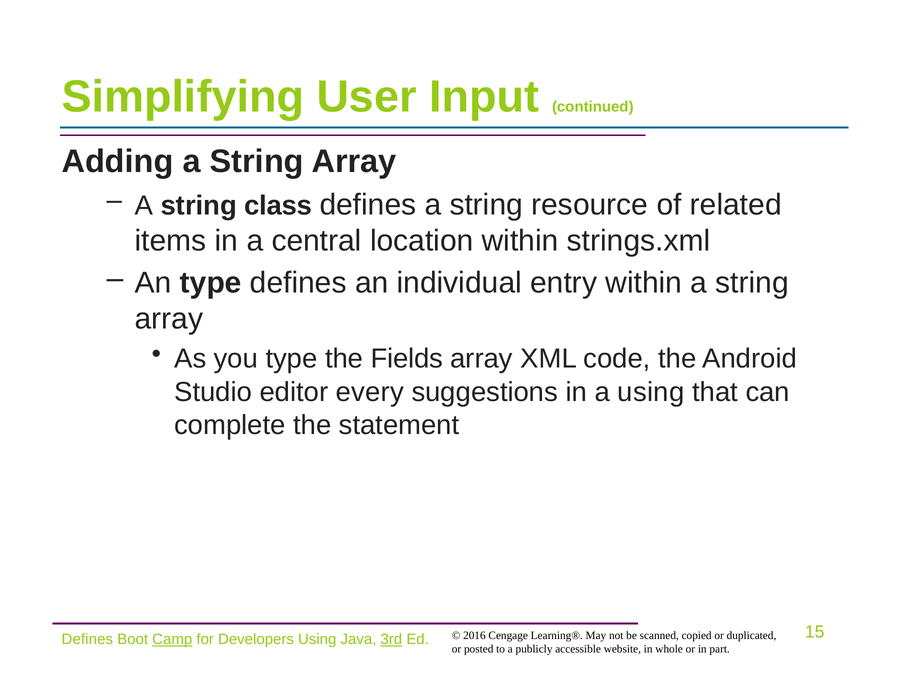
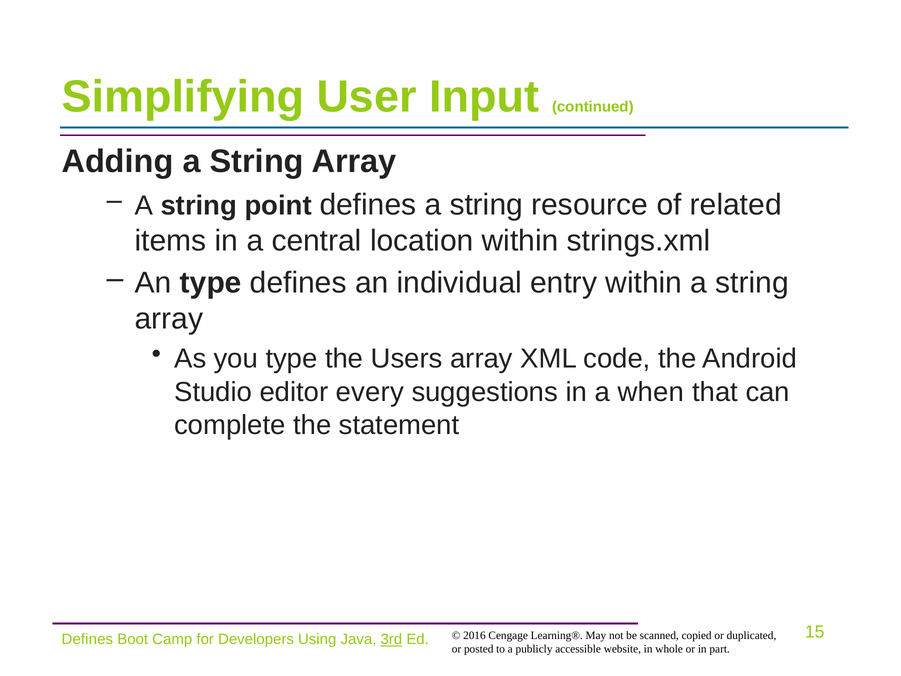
class: class -> point (278, 206)
Fields: Fields -> Users (407, 359)
a using: using -> when (651, 392)
Camp underline: present -> none (172, 639)
